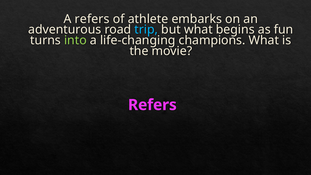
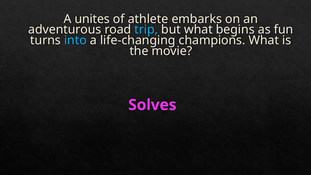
A refers: refers -> unites (92, 19)
into colour: light green -> light blue (75, 40)
Refers: Refers -> Solves (152, 105)
